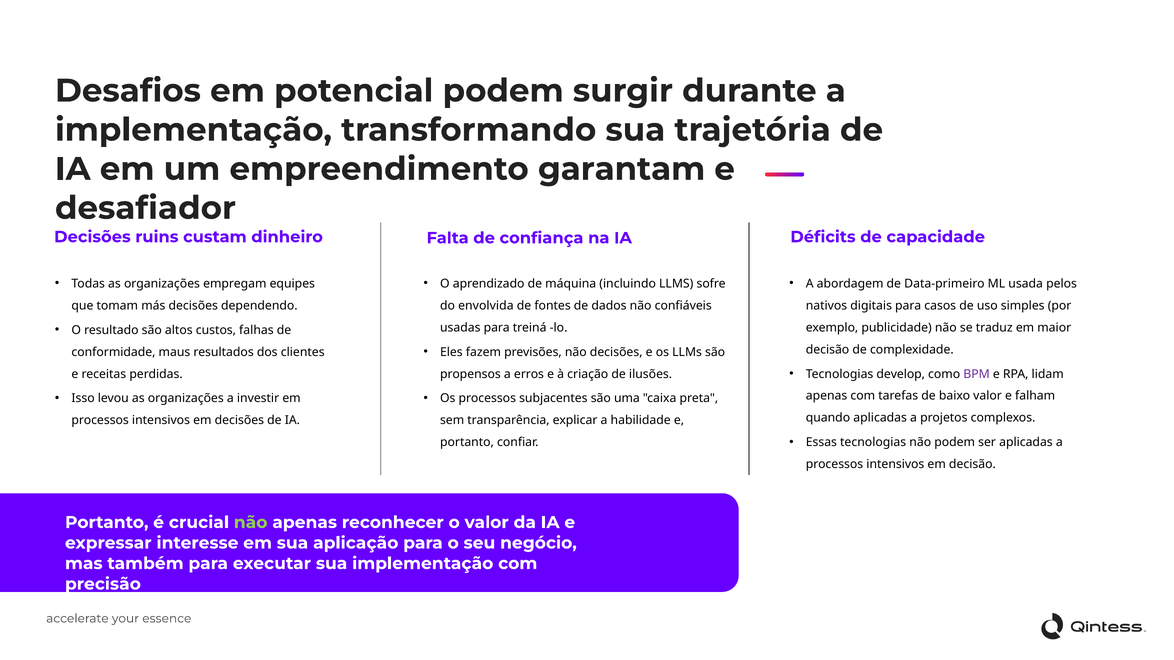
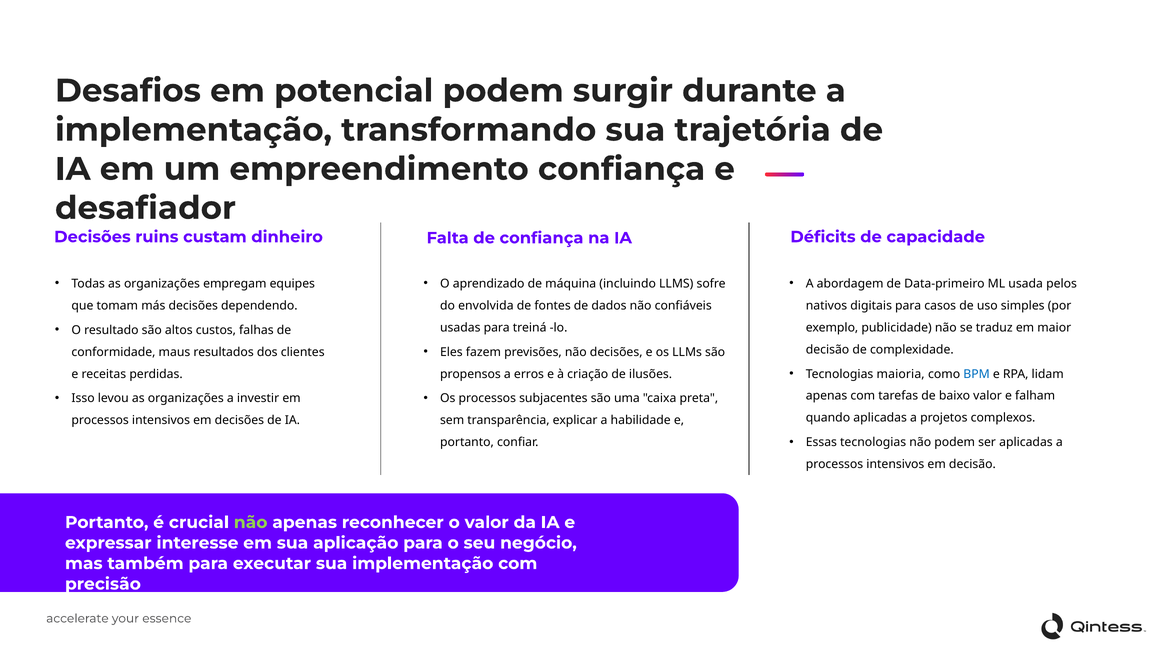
empreendimento garantam: garantam -> confiança (622, 169)
develop: develop -> maioria (901, 374)
BPM colour: purple -> blue (977, 374)
